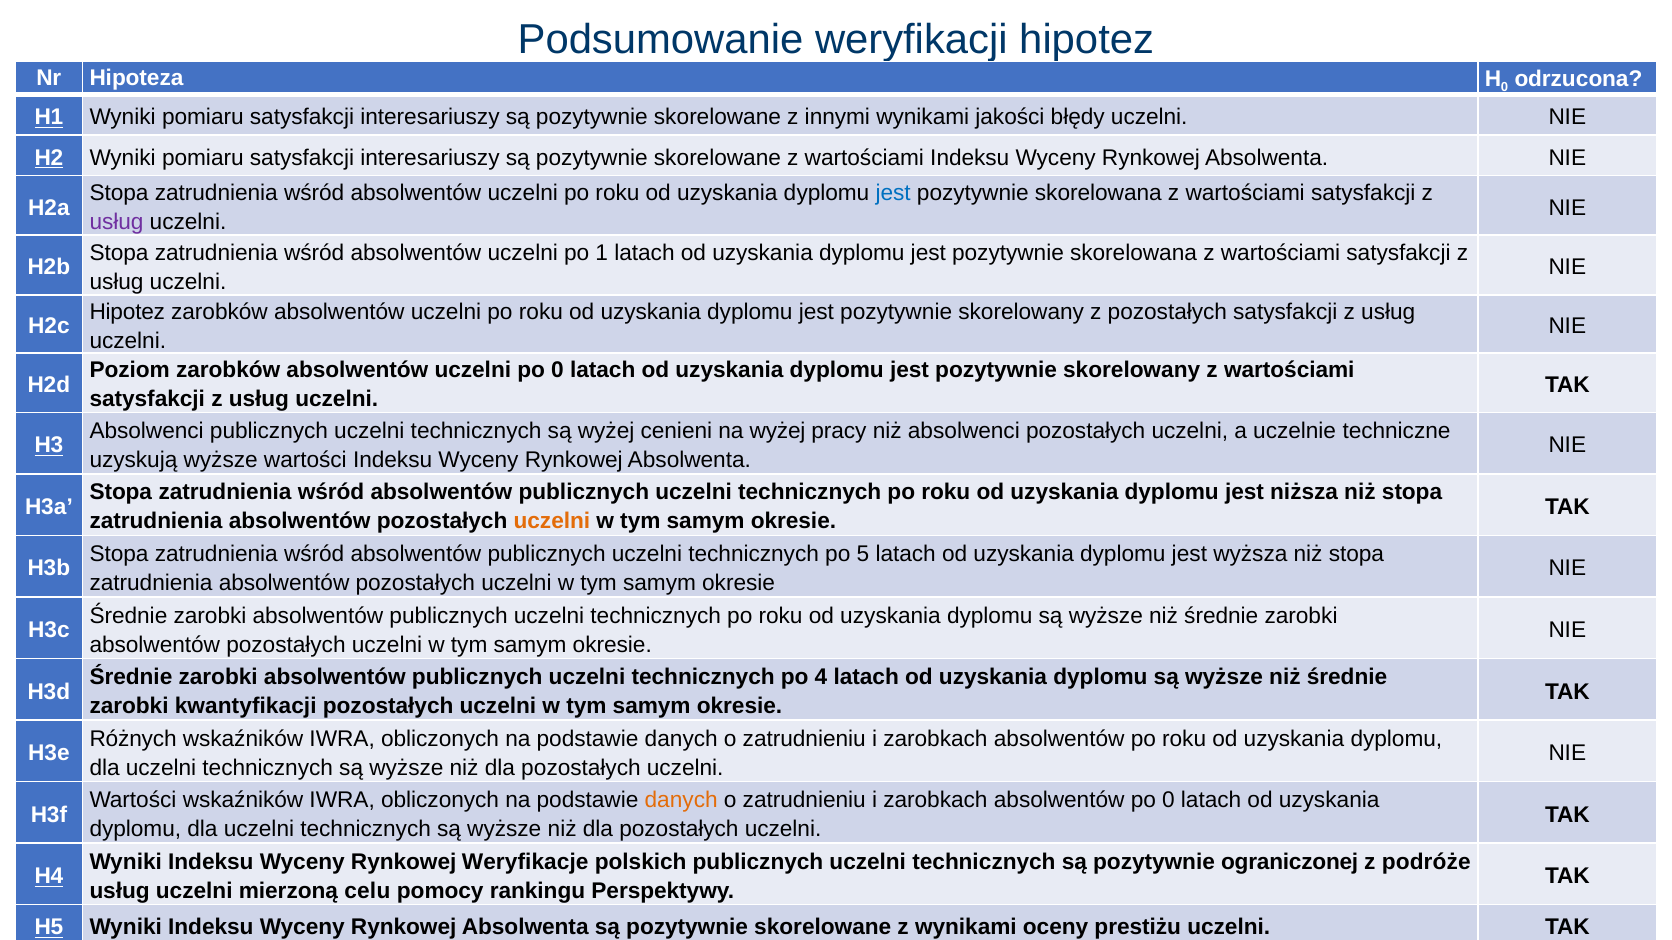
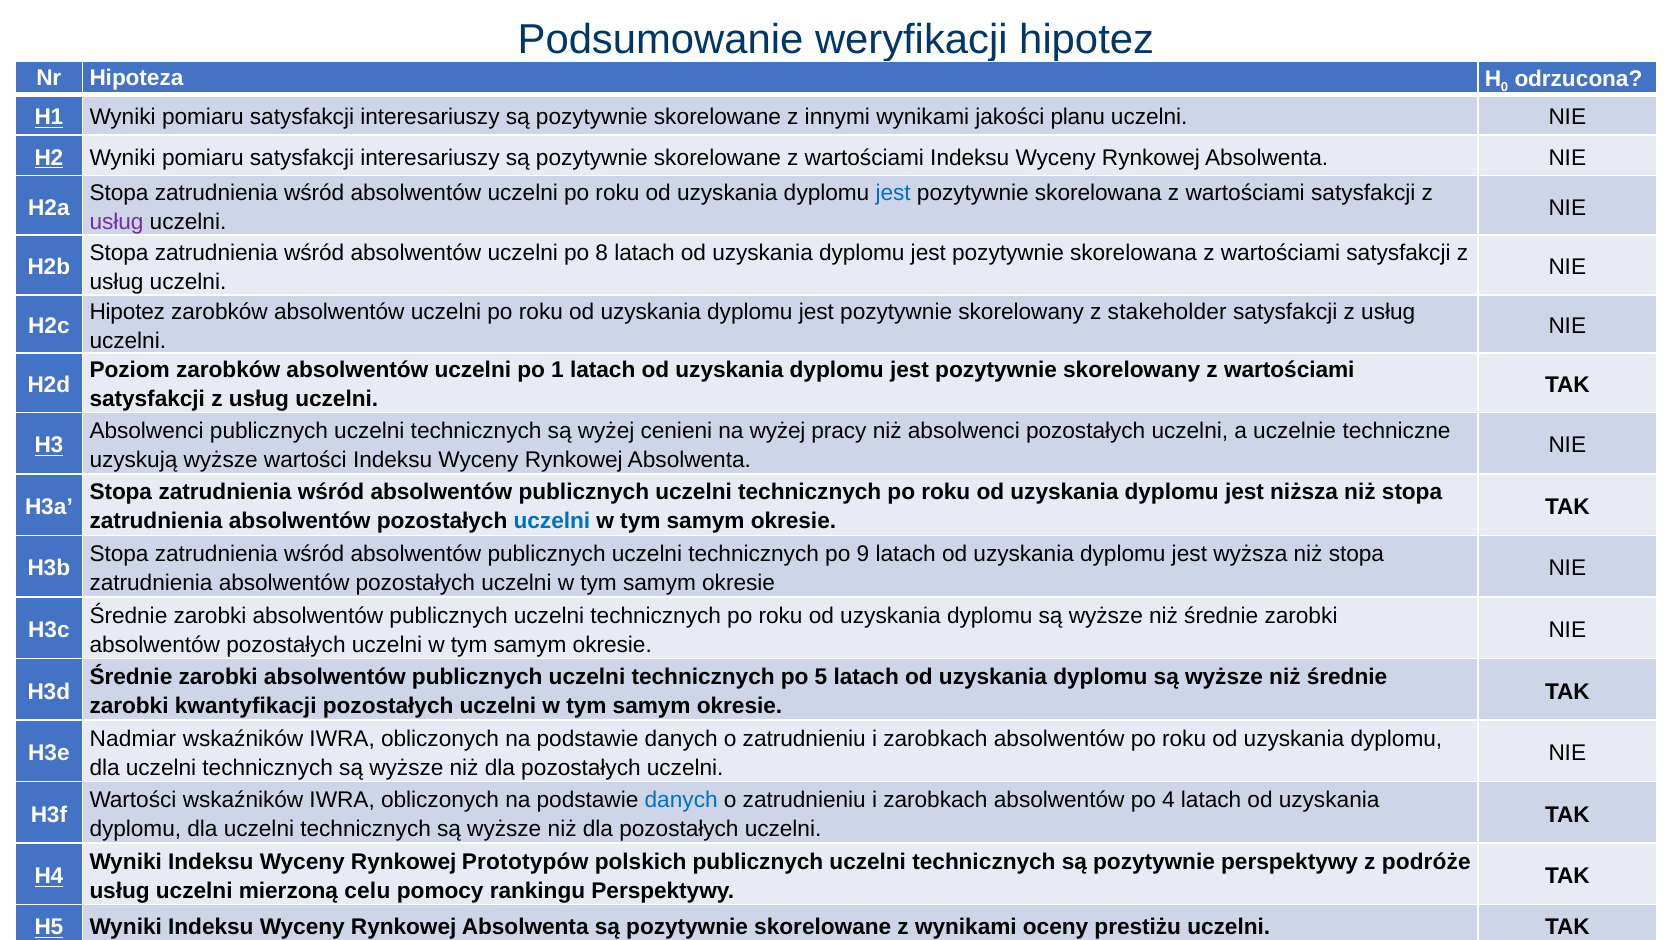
błędy: błędy -> planu (1078, 117)
1: 1 -> 8 (602, 253)
z pozostałych: pozostałych -> stakeholder (1167, 312)
uczelni po 0: 0 -> 1 (558, 371)
uczelni colour: orange -> blue (552, 522)
5: 5 -> 9 (863, 554)
4: 4 -> 5 (821, 677)
Różnych: Różnych -> Nadmiar (133, 739)
danych colour: orange -> blue (681, 801)
absolwentów po 0: 0 -> 4 (1168, 801)
Weryfikacje: Weryfikacje -> Prototypów (525, 862)
pozytywnie ograniczonej: ograniczonej -> perspektywy (1290, 862)
